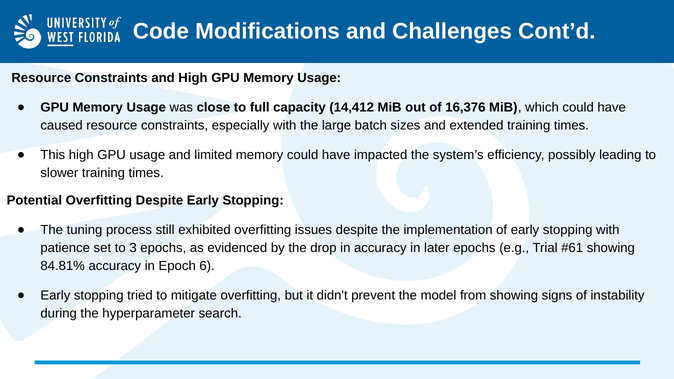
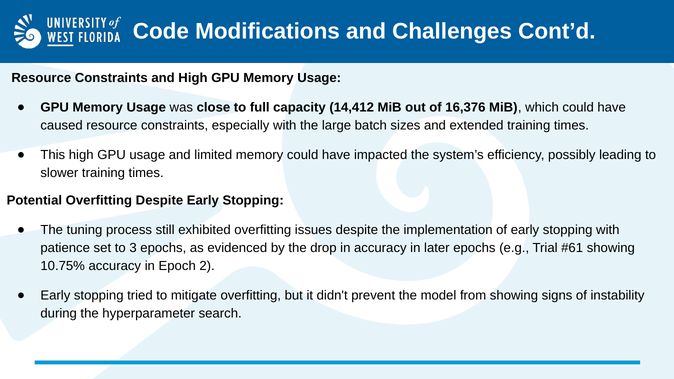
84.81%: 84.81% -> 10.75% (63, 266)
6: 6 -> 2 (207, 266)
